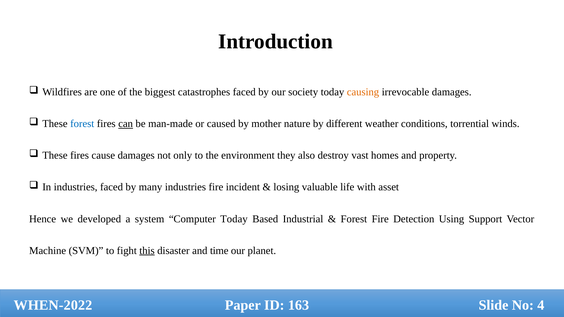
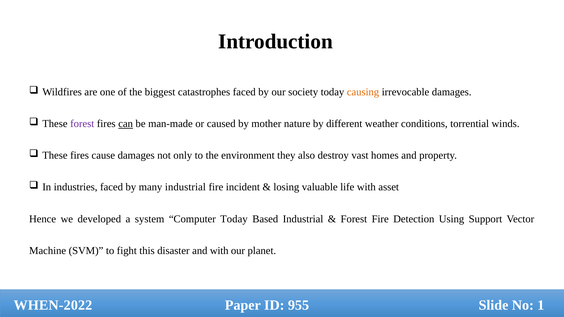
forest colour: blue -> purple (82, 124)
many industries: industries -> industrial (185, 187)
this underline: present -> none (147, 251)
and time: time -> with (219, 251)
163: 163 -> 955 (299, 305)
4: 4 -> 1 (541, 305)
